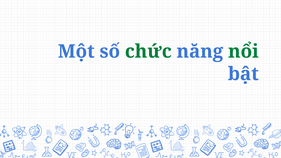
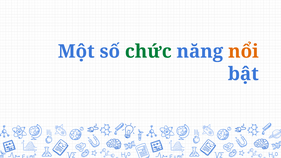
nổi colour: green -> orange (243, 51)
